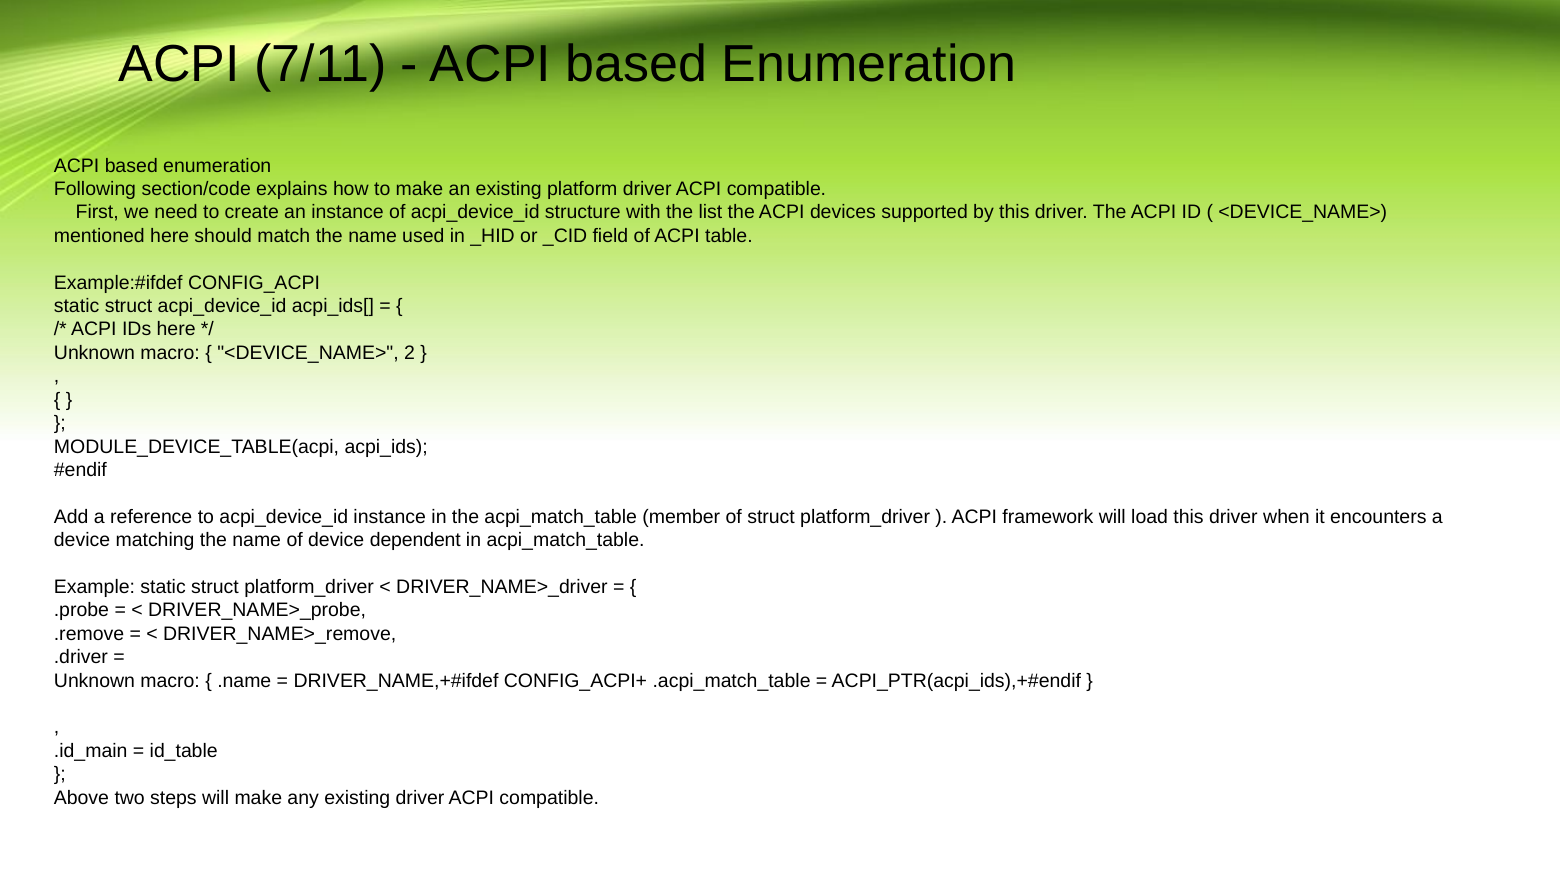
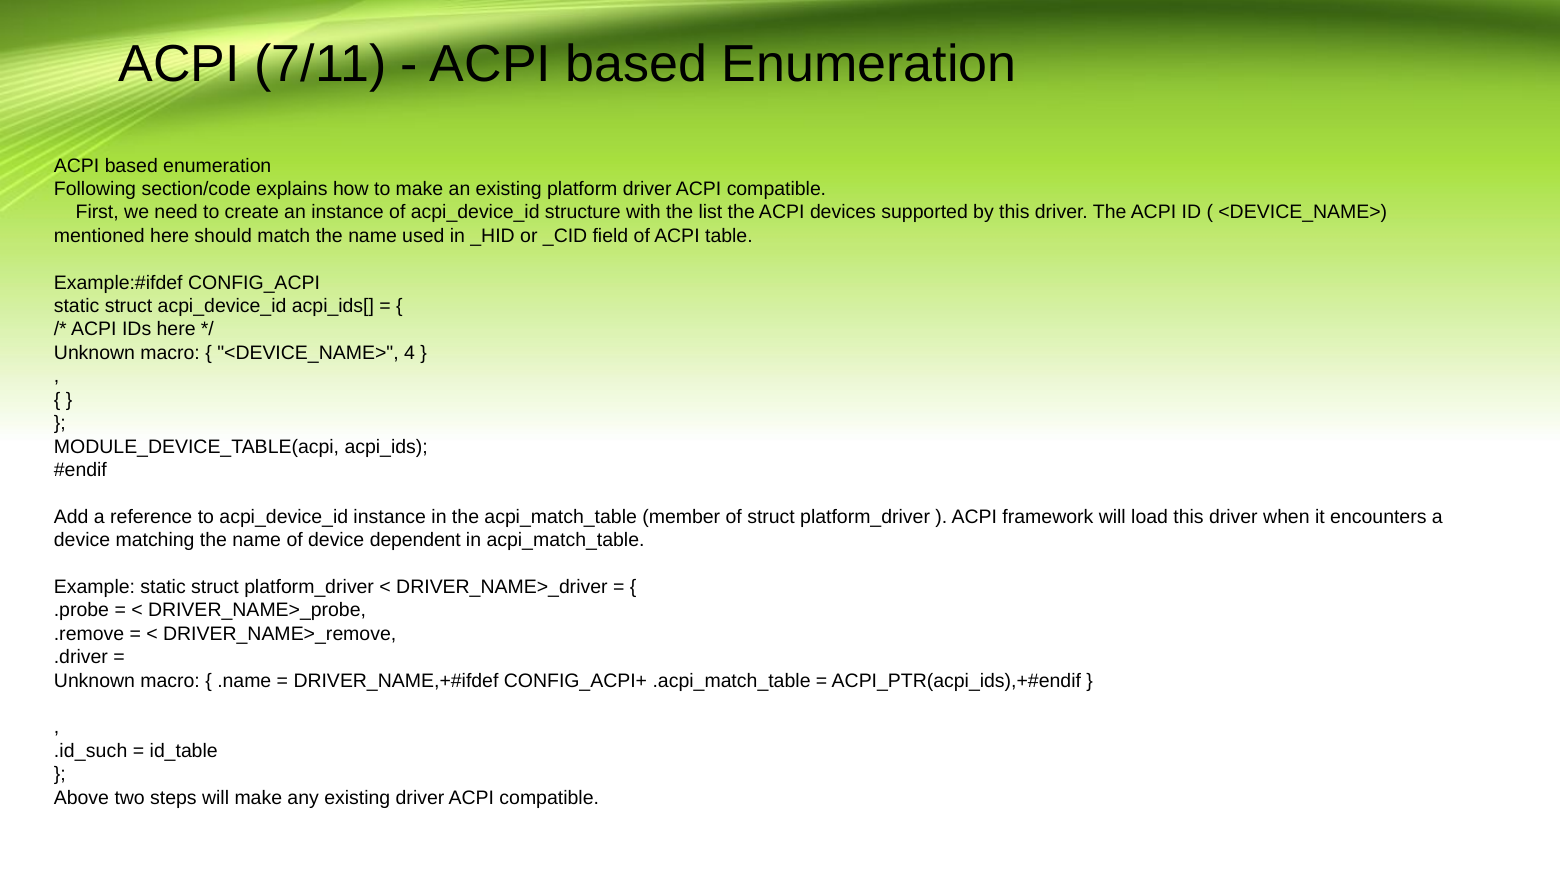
2: 2 -> 4 (410, 353)
.id_main: .id_main -> .id_such (91, 751)
